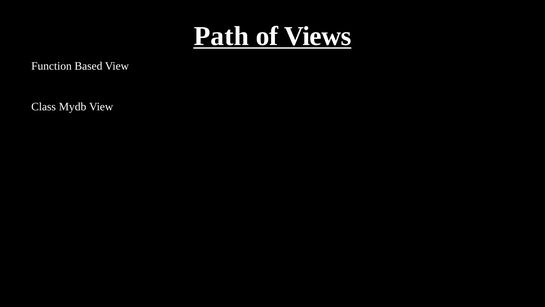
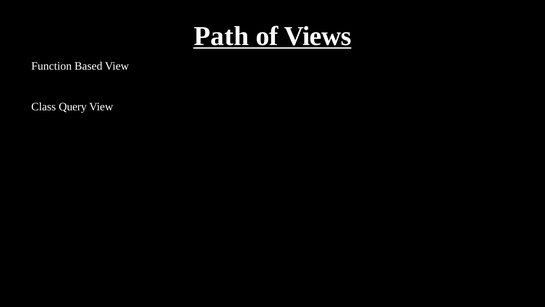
Mydb: Mydb -> Query (73, 106)
